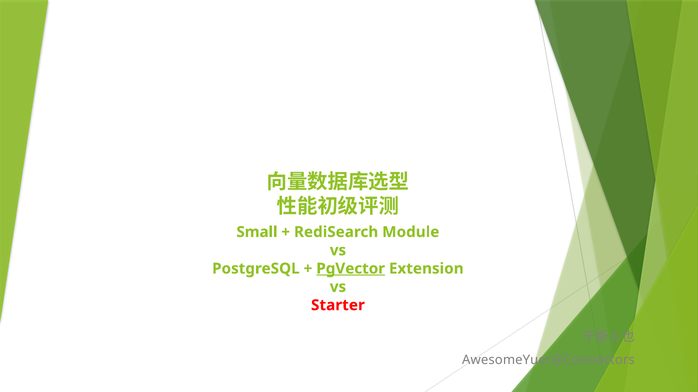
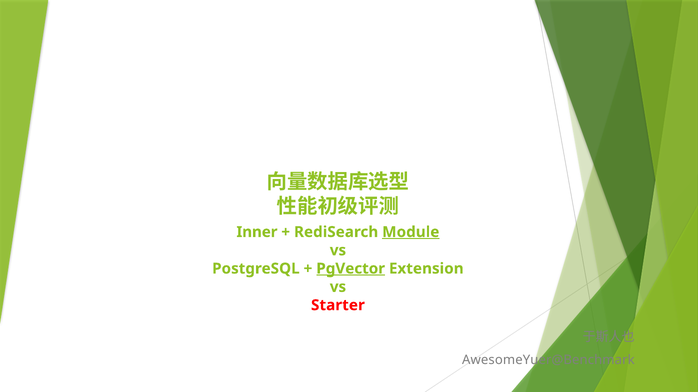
Small: Small -> Inner (257, 232)
Module underline: none -> present (411, 232)
AwesomeYuer@Connectors: AwesomeYuer@Connectors -> AwesomeYuer@Benchmark (548, 361)
